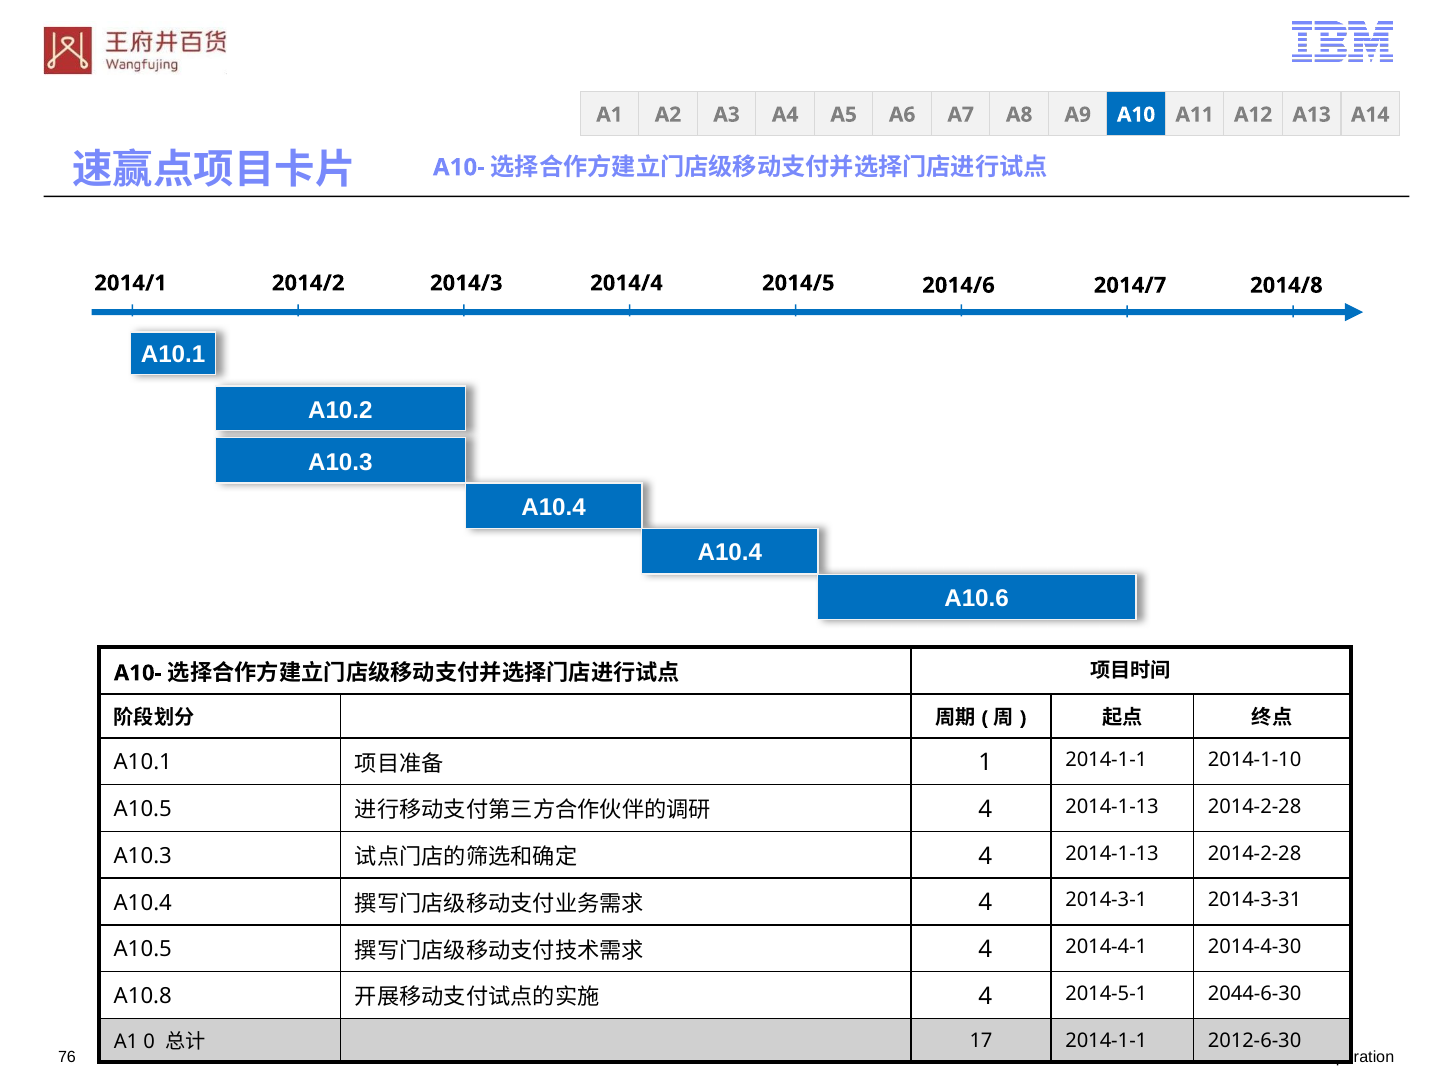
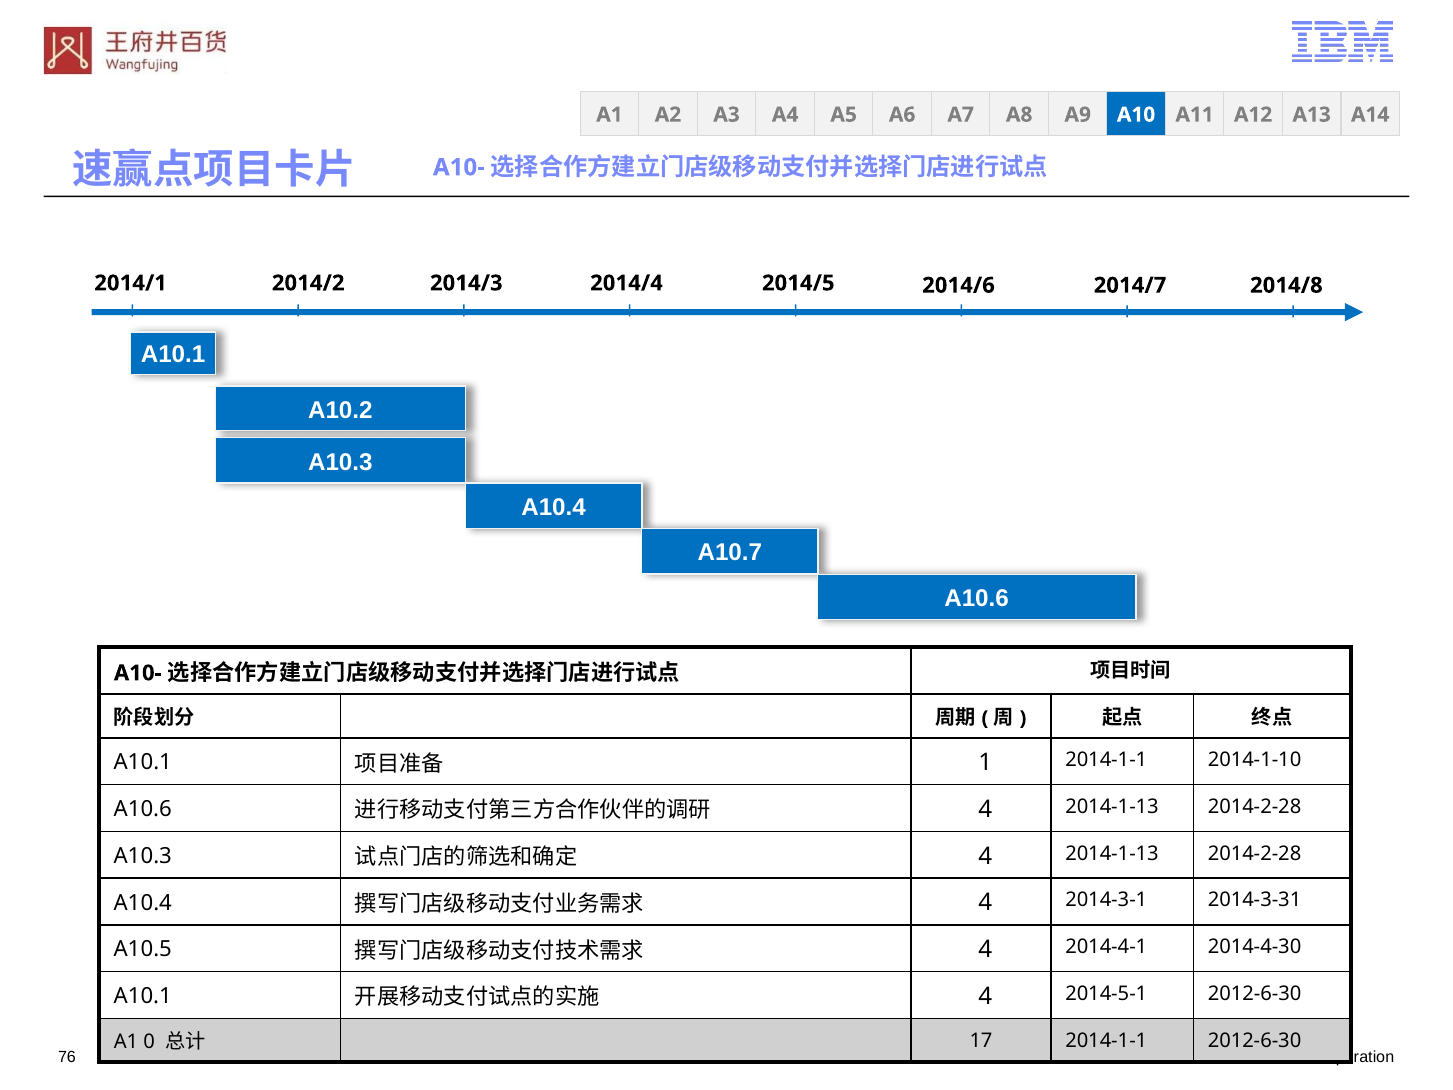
A10.4: A10.4 -> A10.7 (730, 553)
A10.5: A10.5 -> A10.6 (143, 809)
A10.8: A10.8 -> A10.1 (143, 996)
2014-5-1 2044-6-30: 2044-6-30 -> 2012-6-30 (1255, 994)
